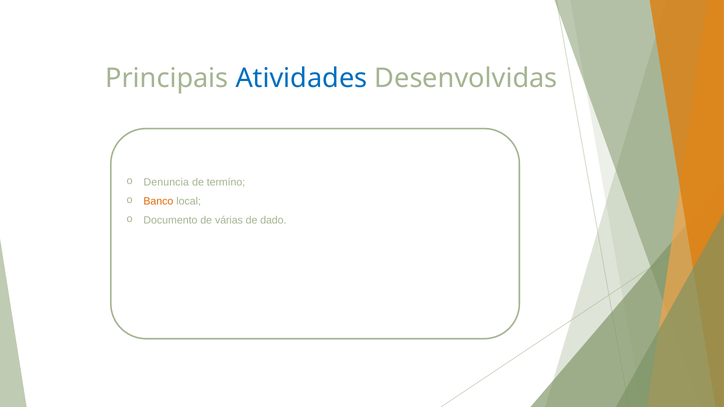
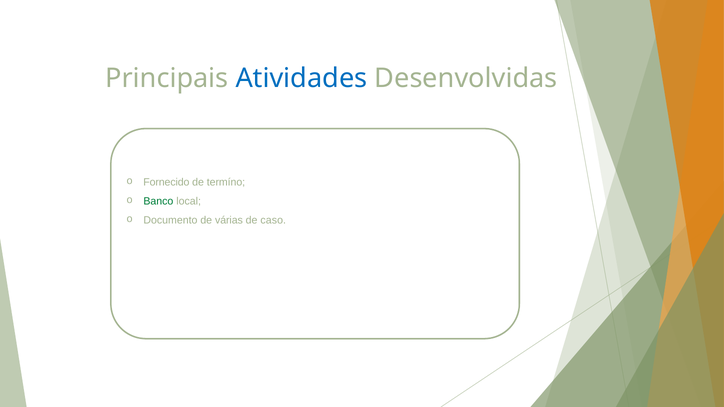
Denuncia: Denuncia -> Fornecido (166, 182)
Banco colour: orange -> green (158, 201)
dado: dado -> caso (273, 220)
